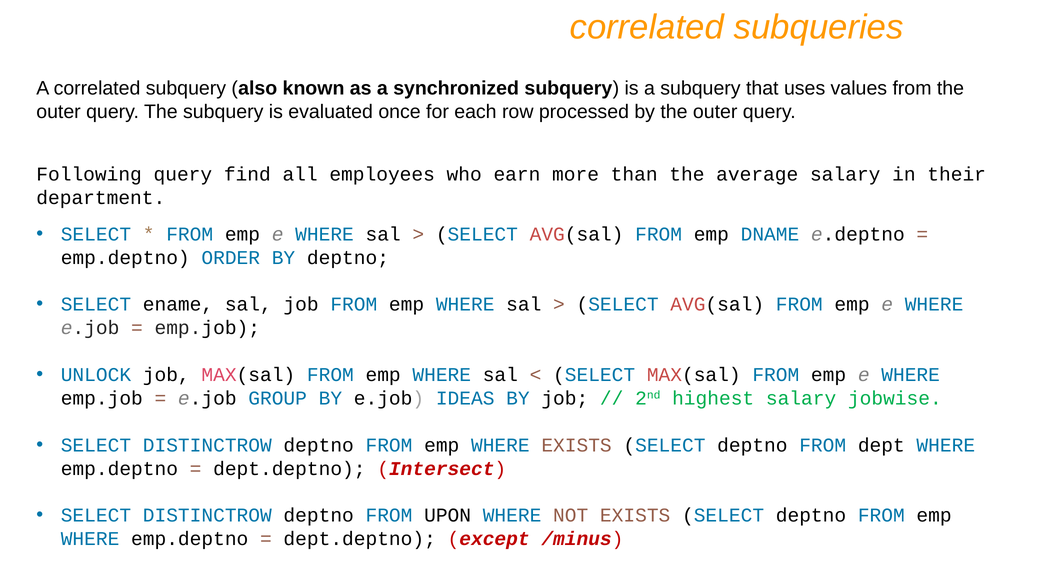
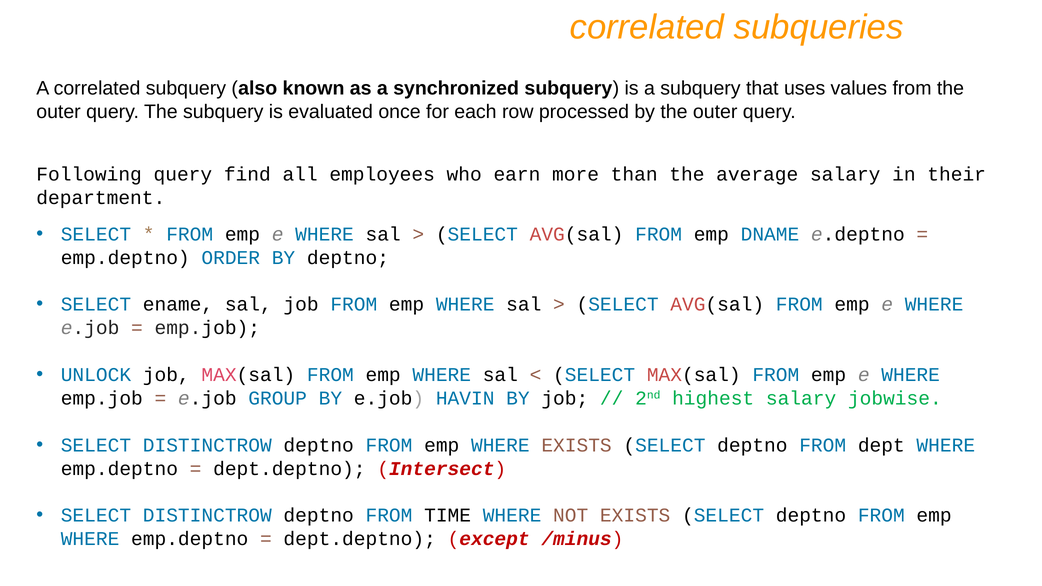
IDEAS: IDEAS -> HAVIN (465, 398)
UPON: UPON -> TIME (448, 516)
